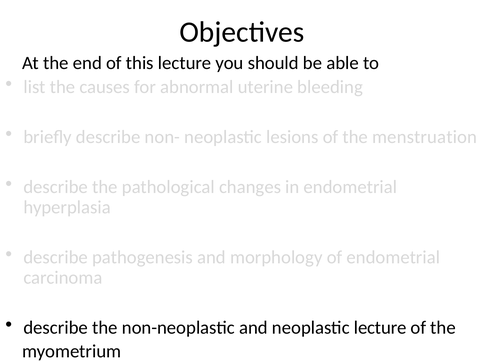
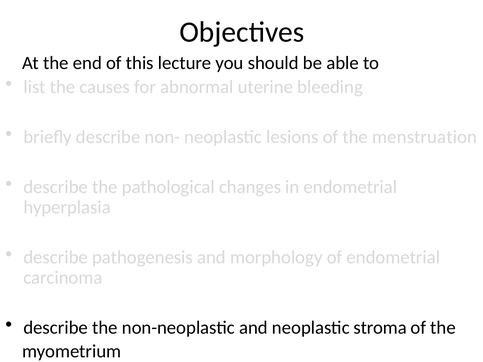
neoplastic lecture: lecture -> stroma (380, 328)
